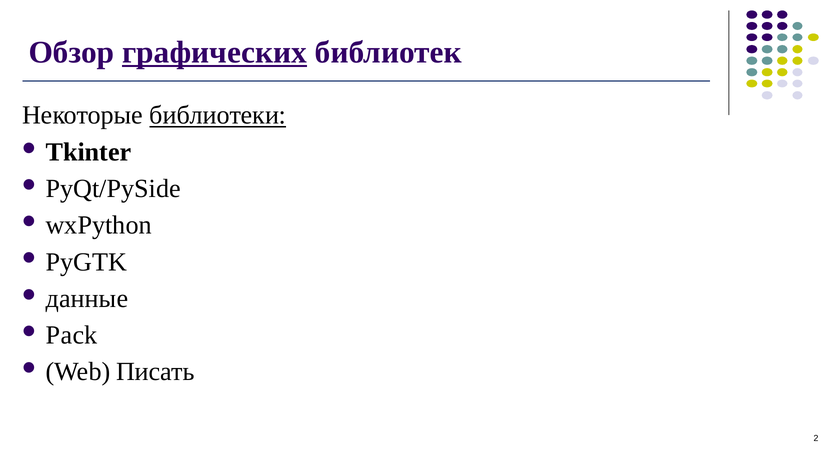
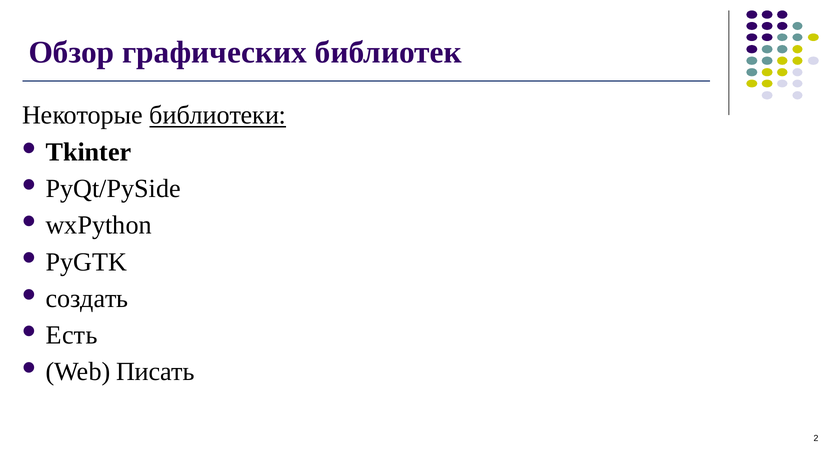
графических underline: present -> none (214, 52)
данные: данные -> создать (87, 298)
Pack: Pack -> Есть (72, 335)
